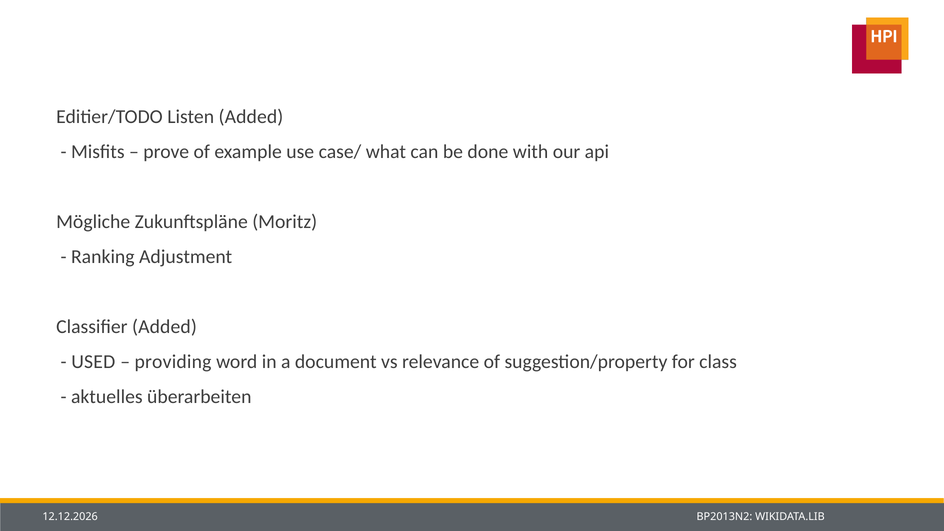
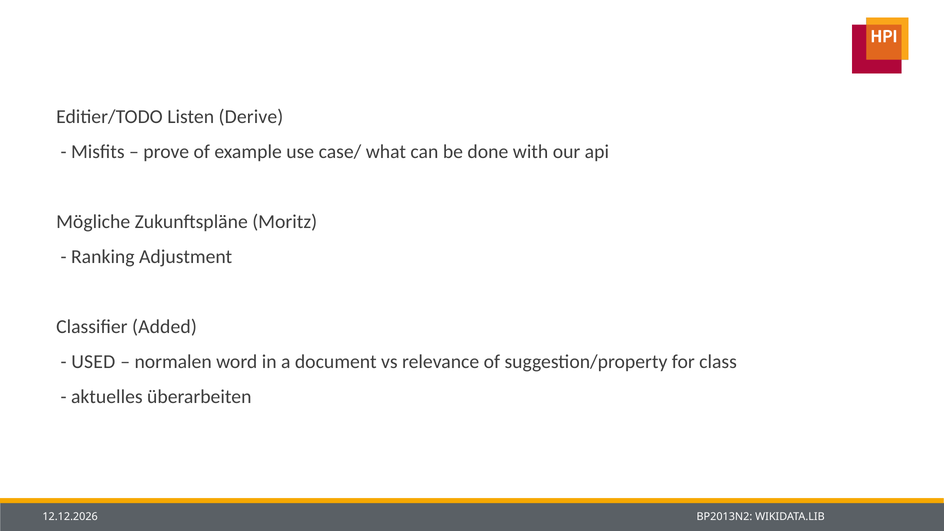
Listen Added: Added -> Derive (251, 117)
providing: providing -> normalen (173, 362)
